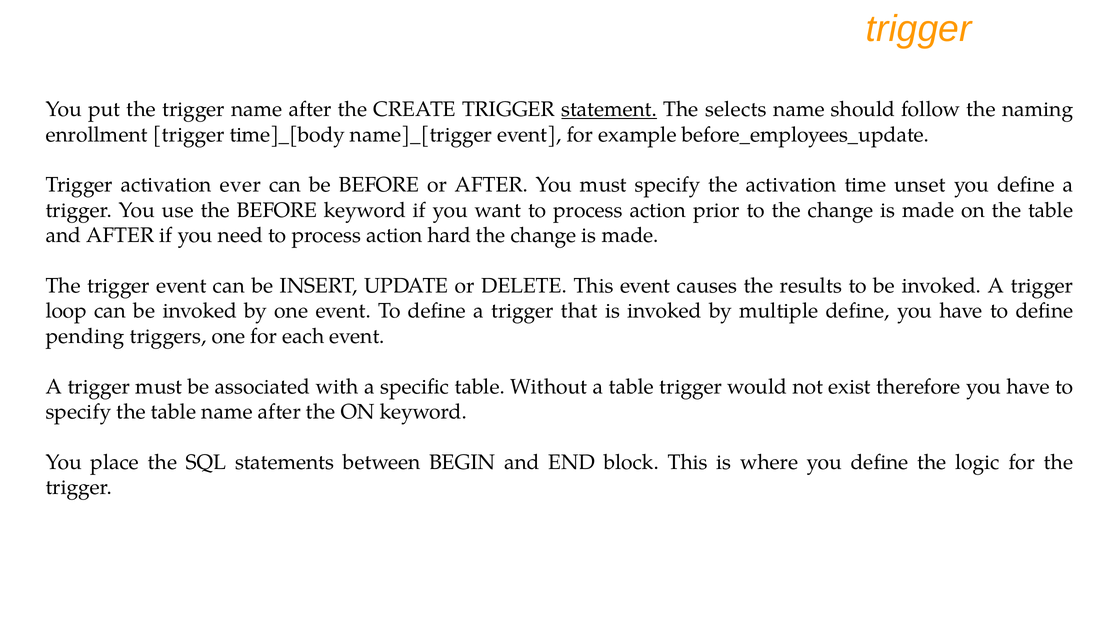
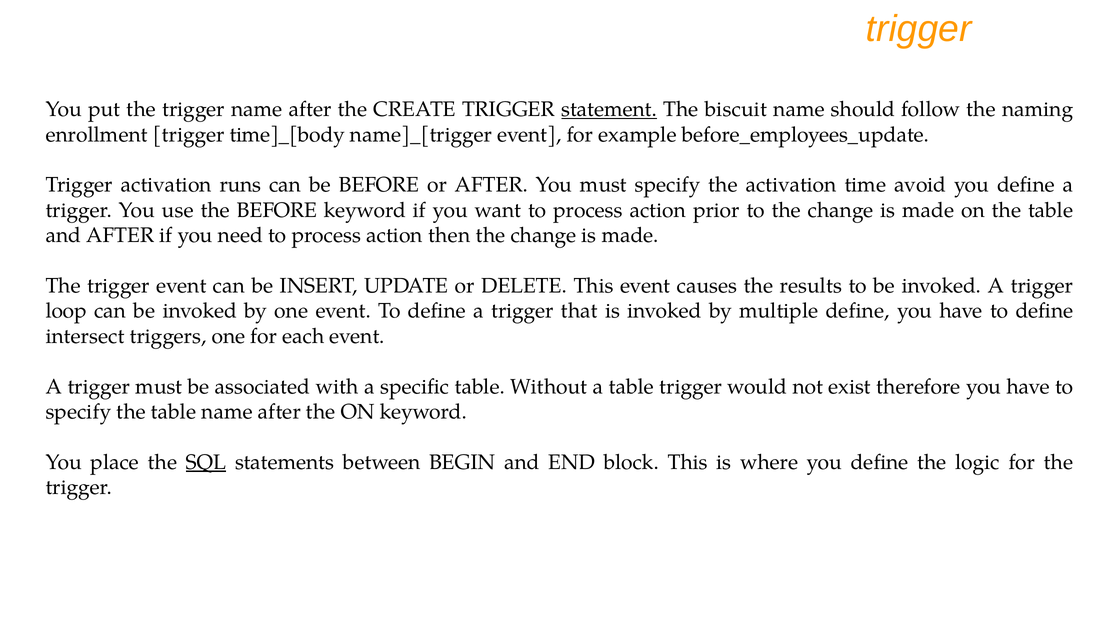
selects: selects -> biscuit (736, 109)
ever: ever -> runs (241, 185)
unset: unset -> avoid (920, 185)
hard: hard -> then (449, 235)
pending: pending -> intersect (85, 336)
SQL underline: none -> present (206, 462)
